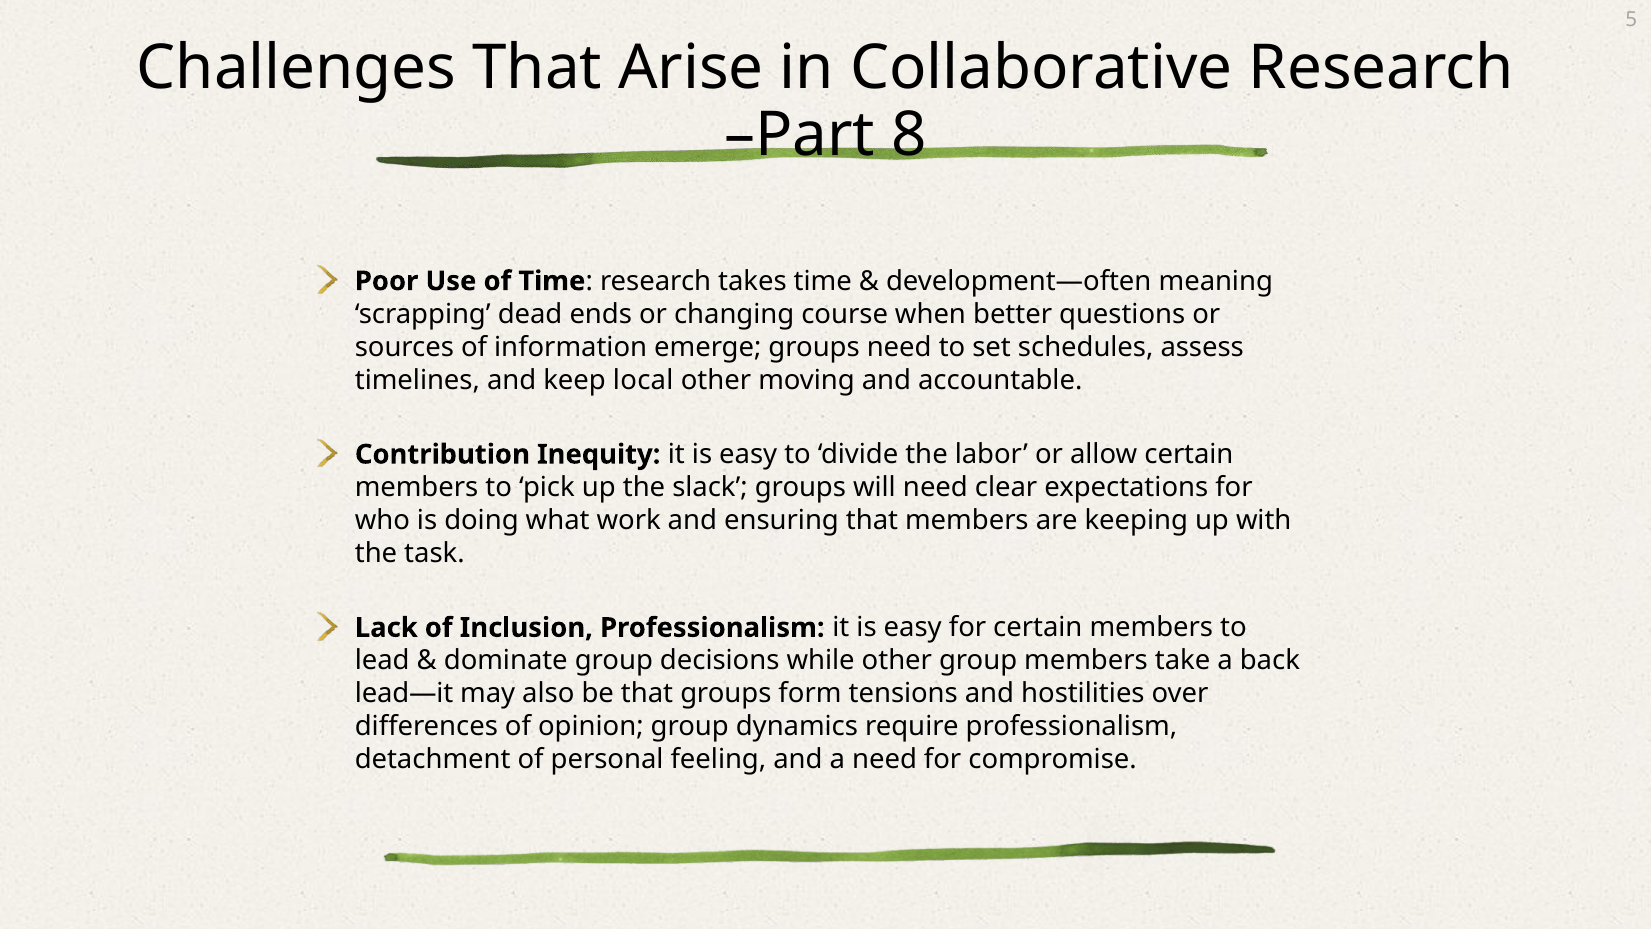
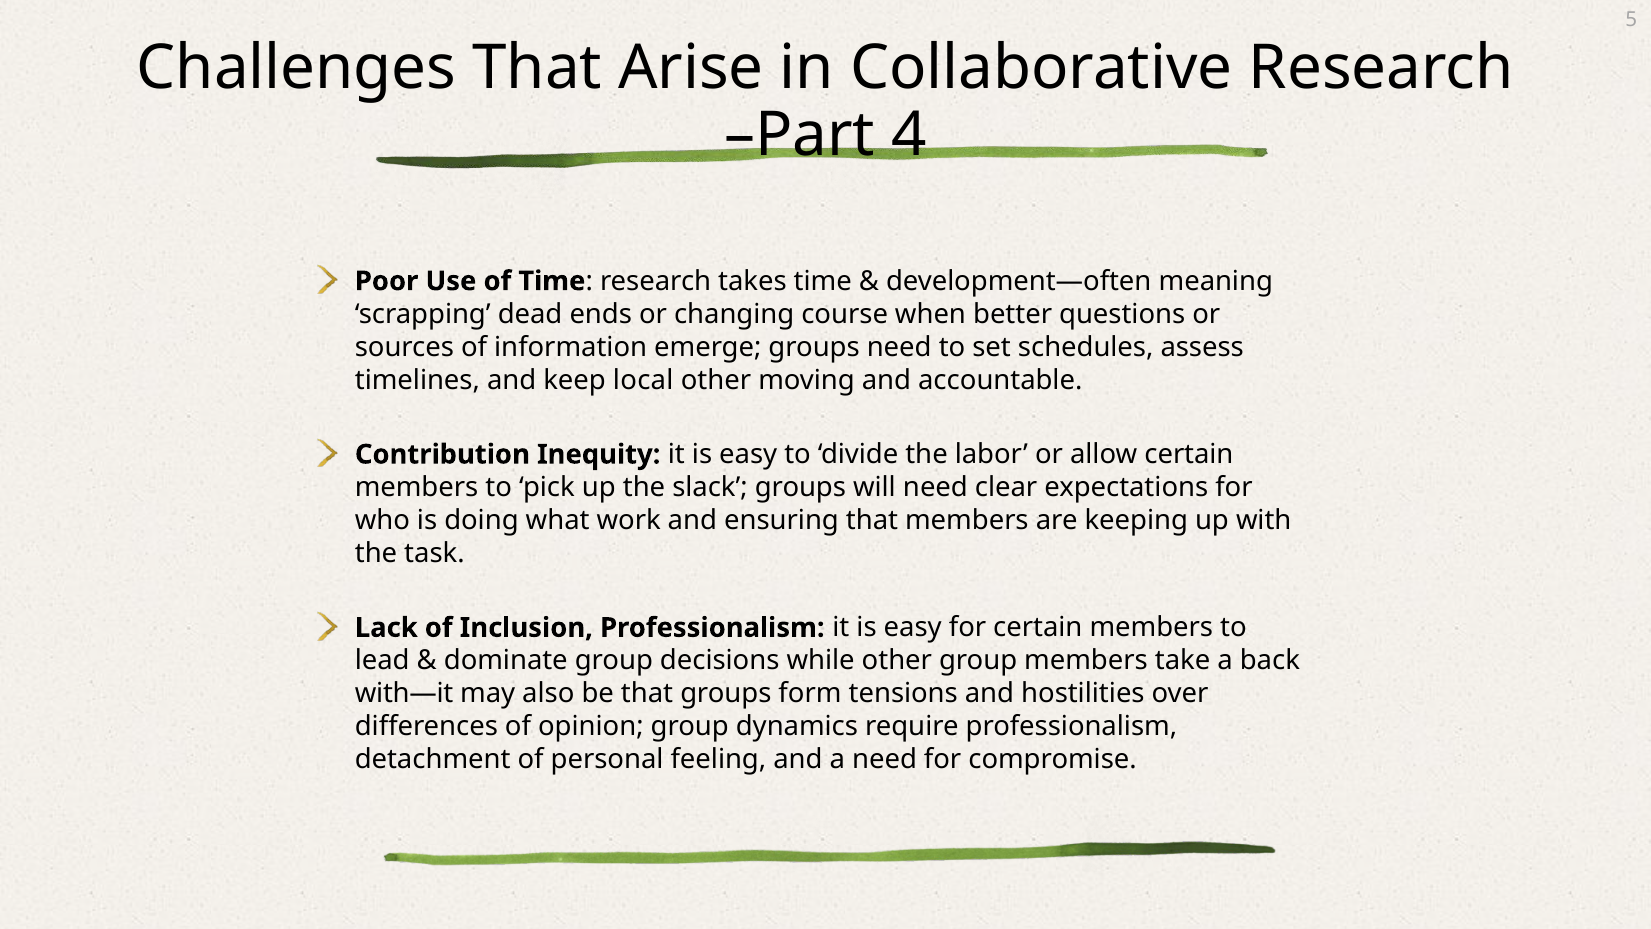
8: 8 -> 4 (909, 135)
lead—it: lead—it -> with—it (404, 694)
